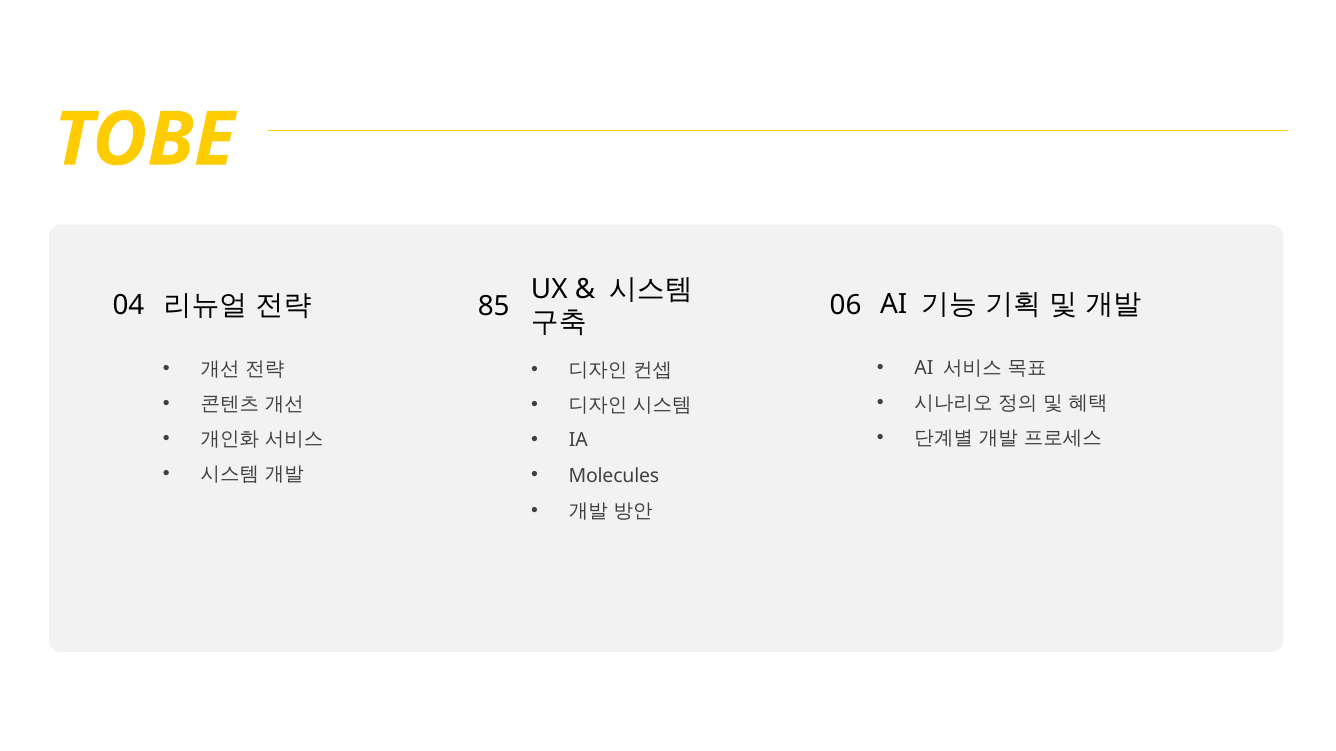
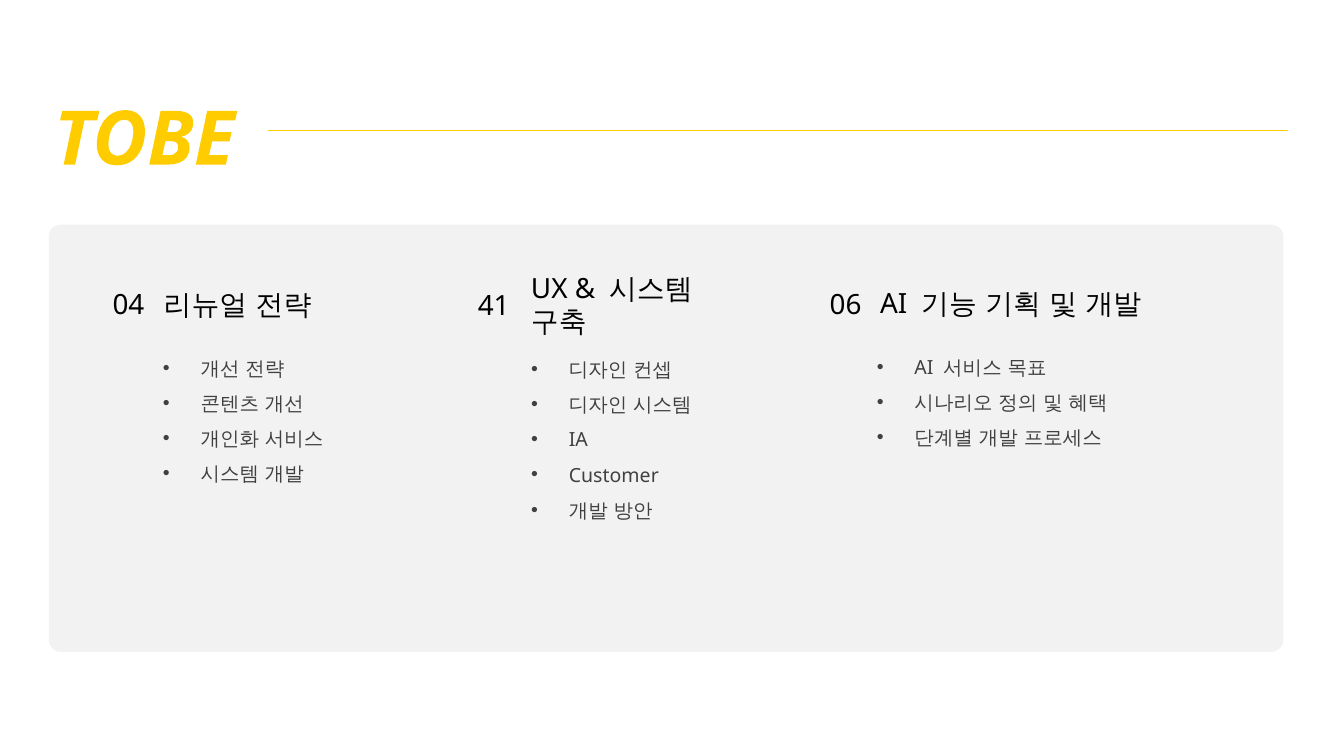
85: 85 -> 41 (494, 306)
Molecules: Molecules -> Customer (614, 476)
